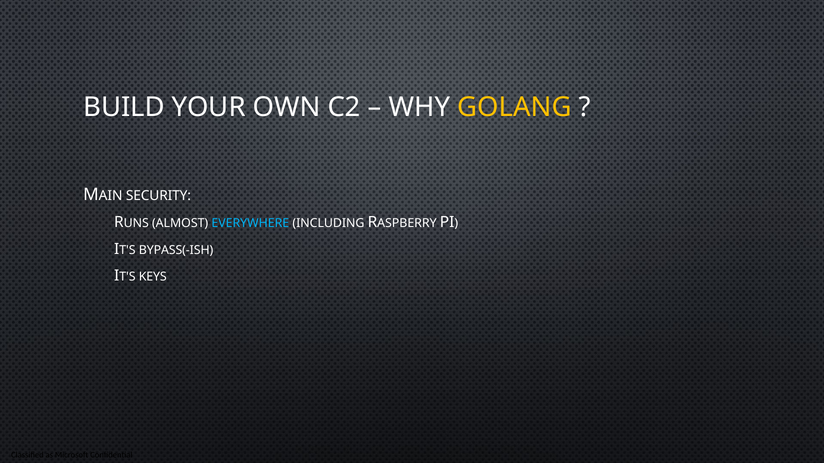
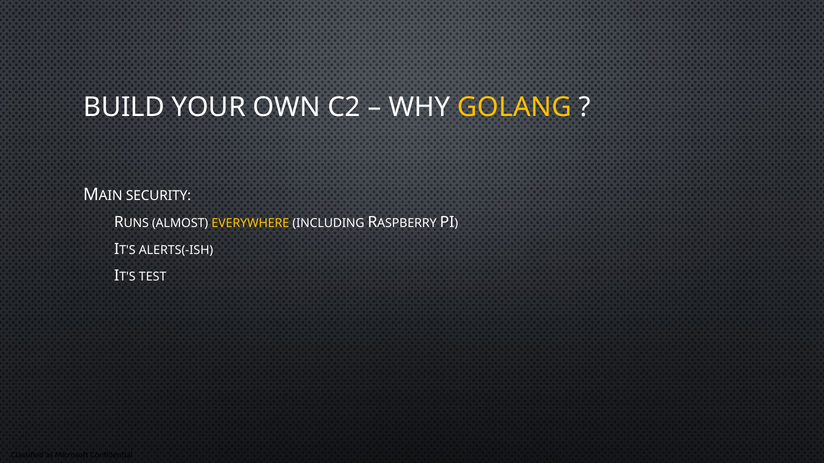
EVERYWHERE colour: light blue -> yellow (250, 224)
BYPASS(-ISH: BYPASS(-ISH -> ALERTS(-ISH (176, 250)
KEYS: KEYS -> TEST (153, 277)
